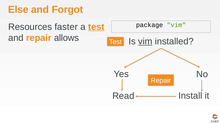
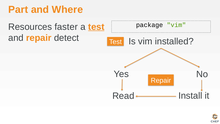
Else: Else -> Part (18, 10)
Forgot: Forgot -> Where (67, 10)
allows: allows -> detect (66, 38)
vim underline: present -> none (145, 41)
